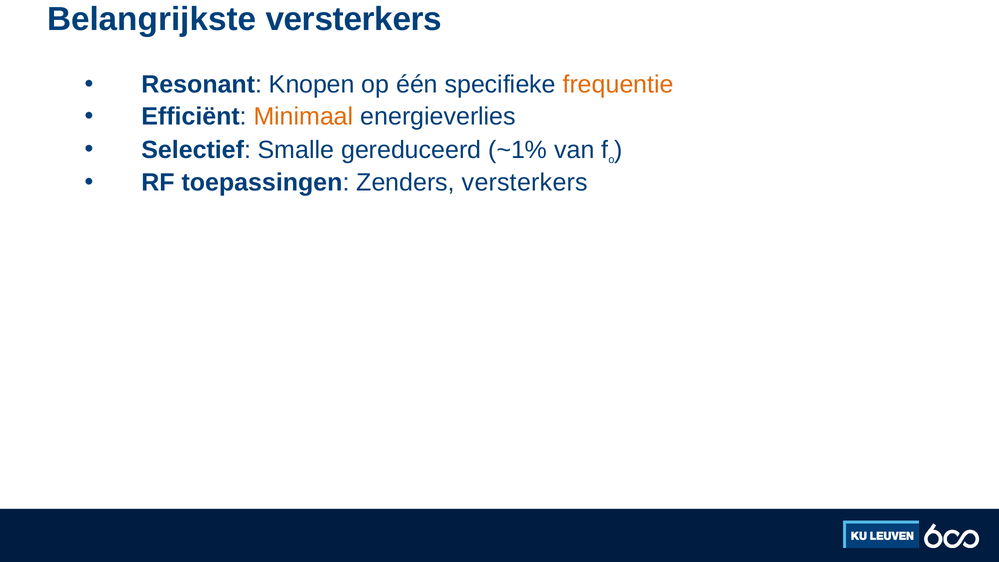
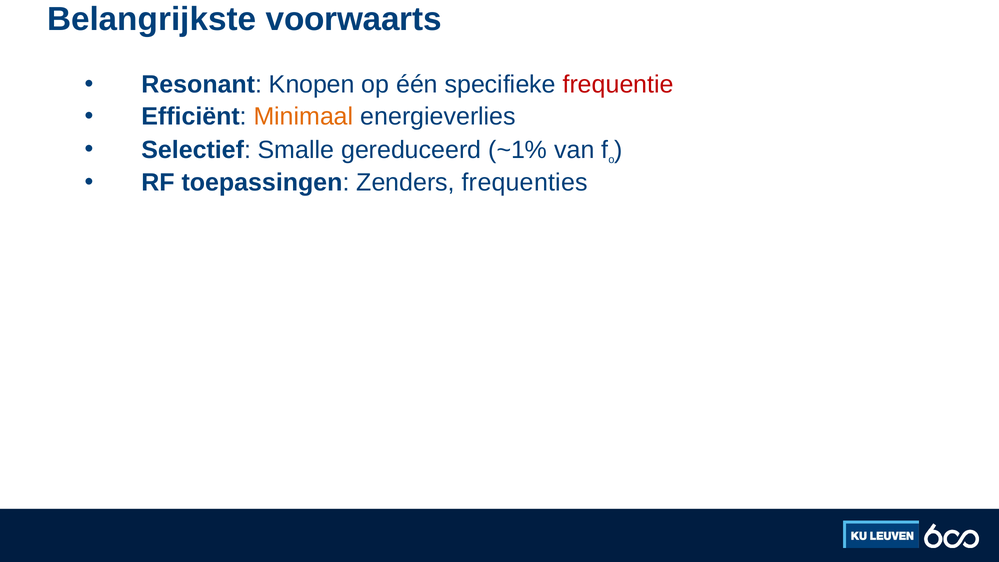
Belangrijkste versterkers: versterkers -> voorwaarts (354, 19)
frequentie colour: orange -> red (618, 85)
Zenders versterkers: versterkers -> frequenties (525, 183)
